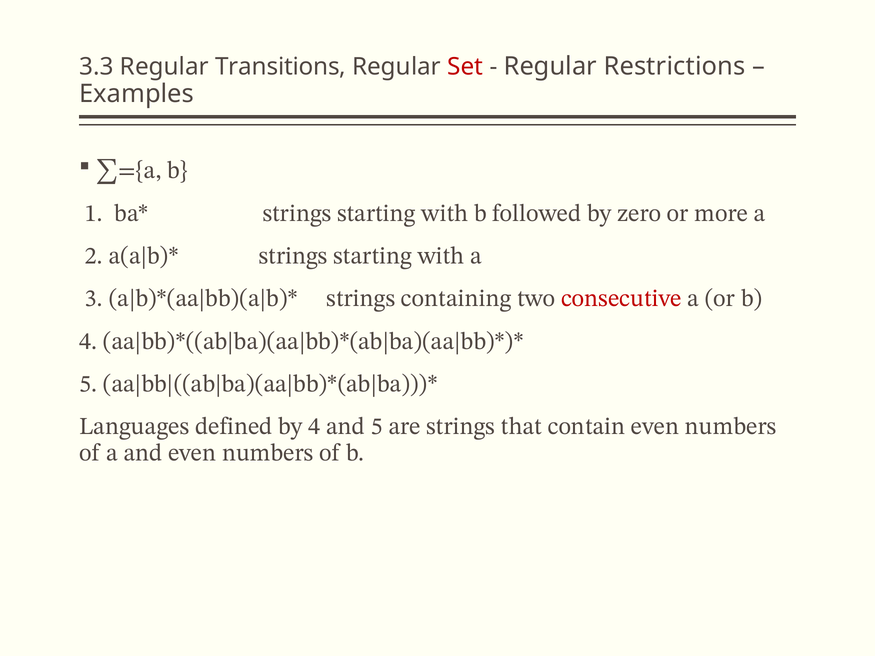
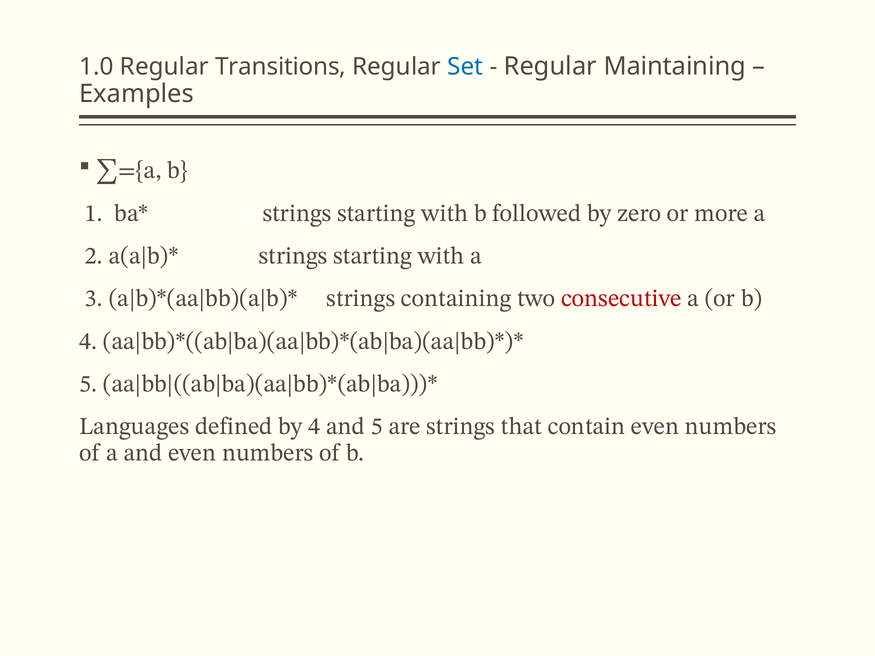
3.3: 3.3 -> 1.0 (96, 67)
Set colour: red -> blue (465, 67)
Restrictions: Restrictions -> Maintaining (675, 66)
